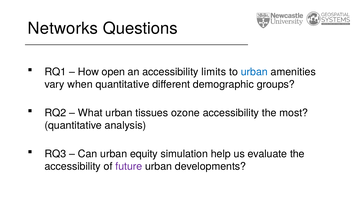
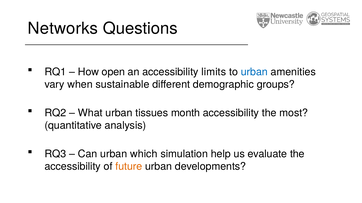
when quantitative: quantitative -> sustainable (122, 85)
ozone: ozone -> month (186, 113)
equity: equity -> which (144, 154)
future colour: purple -> orange (129, 167)
